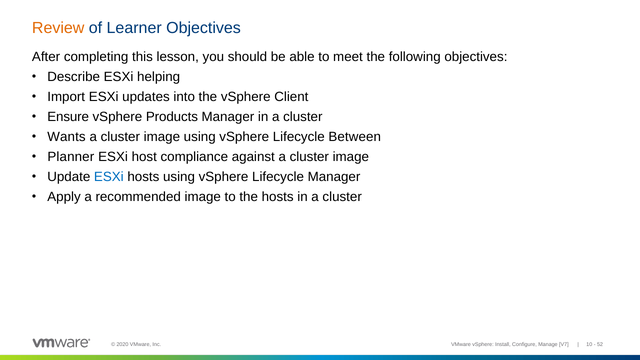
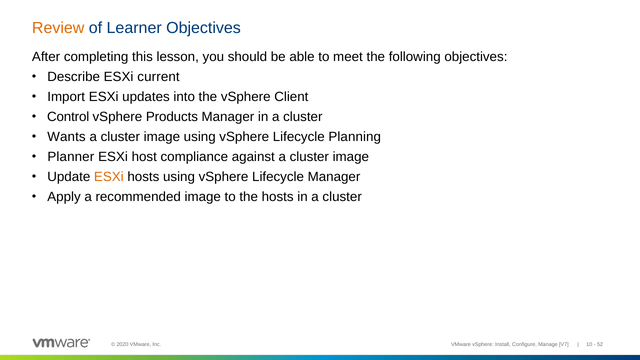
helping: helping -> current (159, 77)
Ensure: Ensure -> Control (68, 117)
Between: Between -> Planning (355, 137)
ESXi colour: blue -> orange (109, 177)
